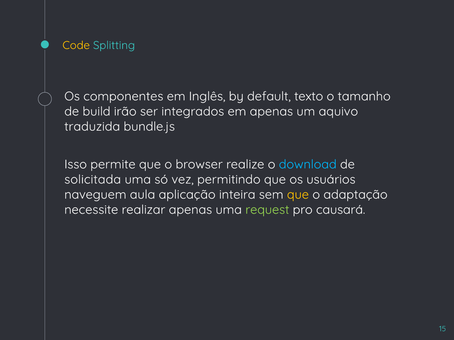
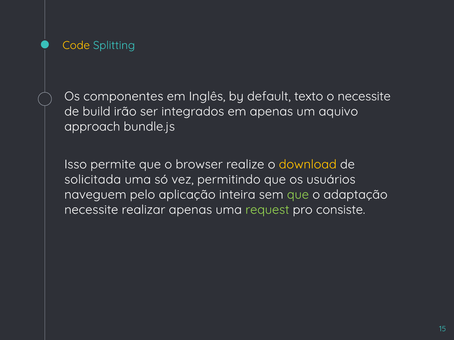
o tamanho: tamanho -> necessite (364, 96)
traduzida: traduzida -> approach (92, 127)
download colour: light blue -> yellow (308, 165)
aula: aula -> pelo (142, 195)
que colour: yellow -> light green (298, 195)
causará: causará -> consiste (341, 210)
